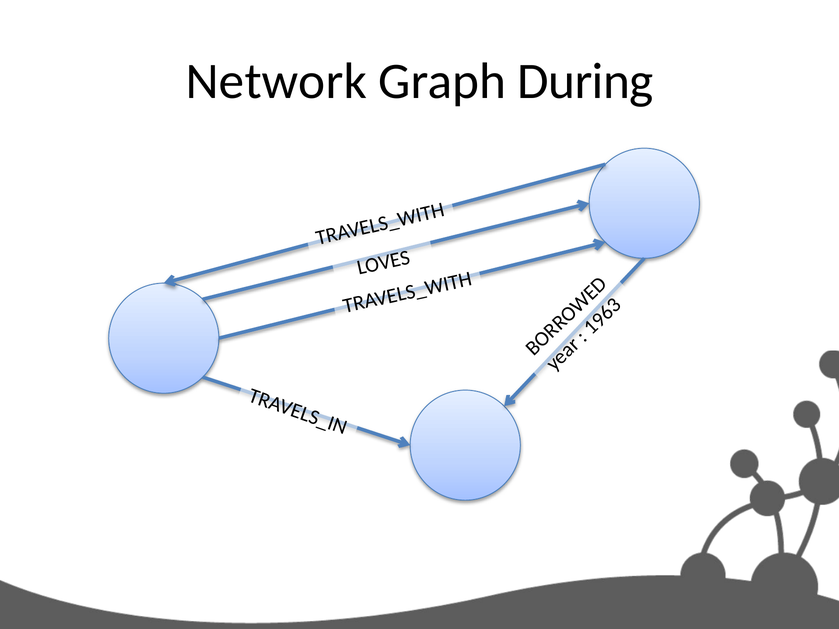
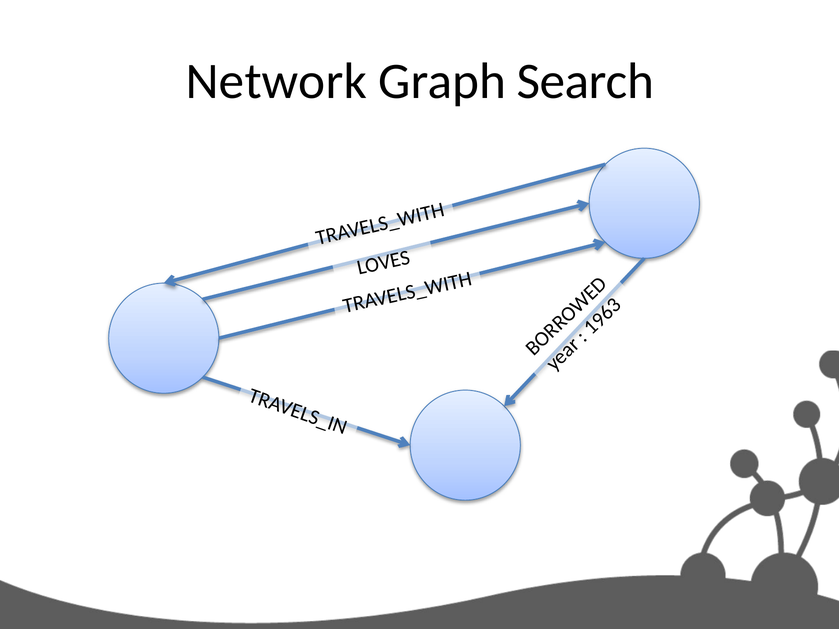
During: During -> Search (585, 81)
